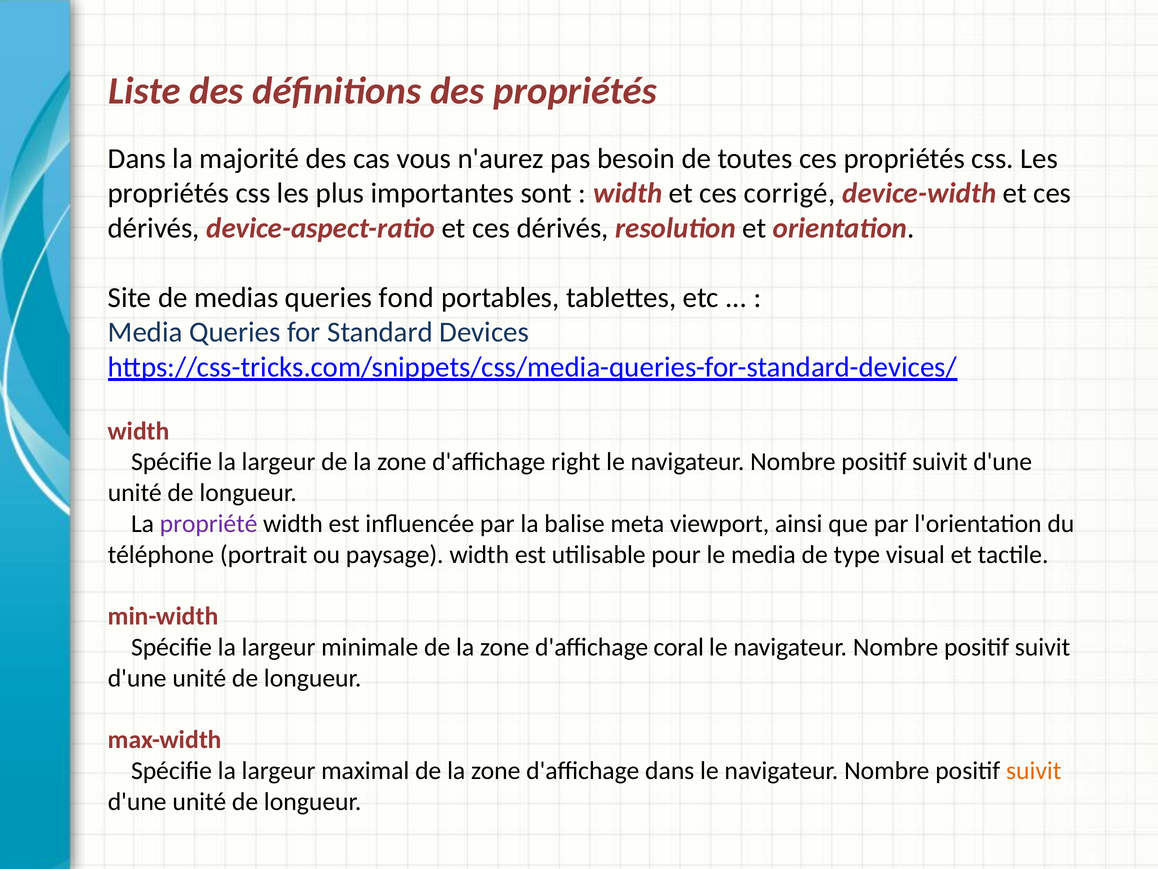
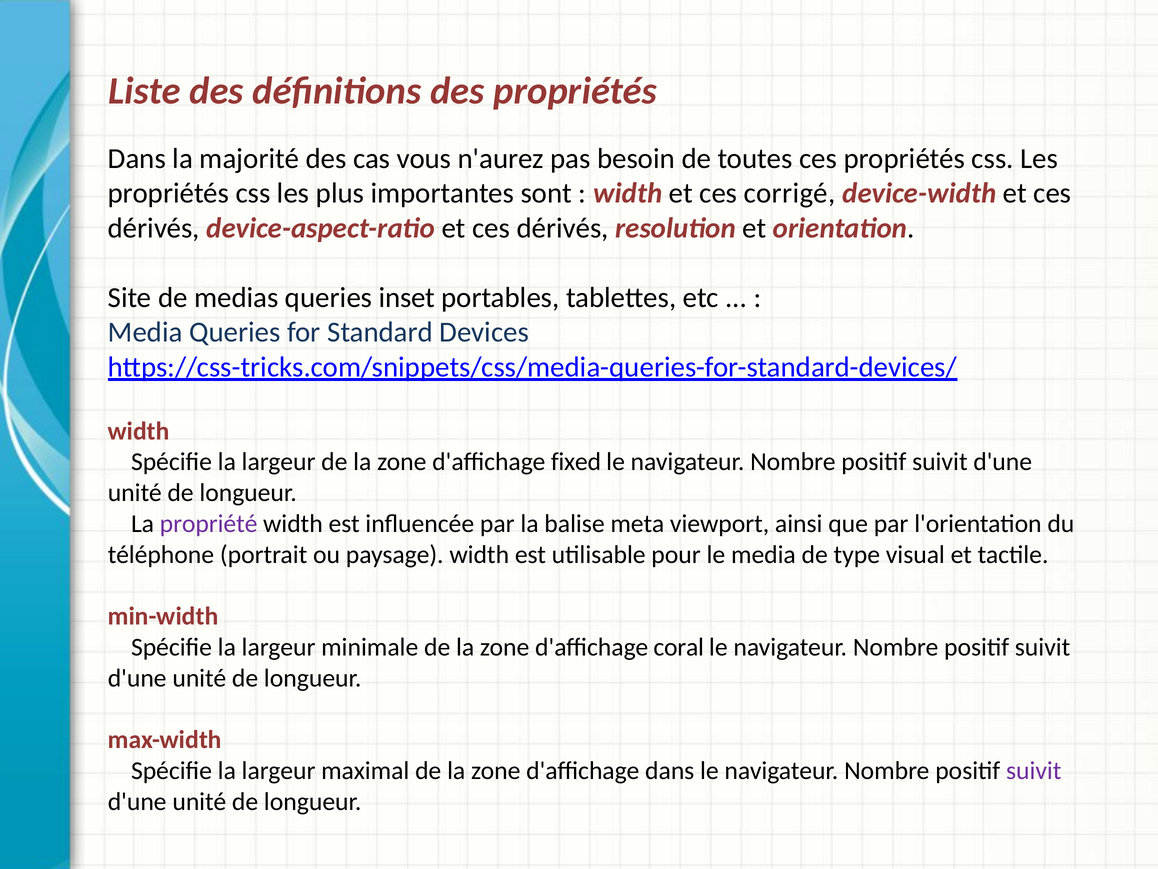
fond: fond -> inset (407, 297)
right: right -> fixed (576, 462)
suivit colour: orange -> purple (1034, 770)
